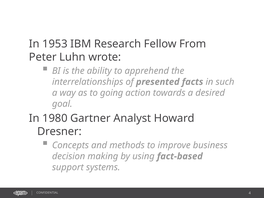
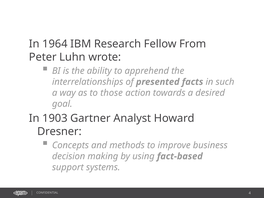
1953: 1953 -> 1964 (55, 44)
going: going -> those (112, 93)
1980: 1980 -> 1903 (55, 118)
